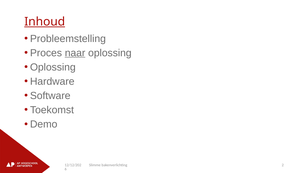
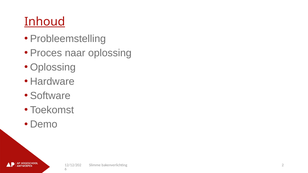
naar underline: present -> none (75, 53)
